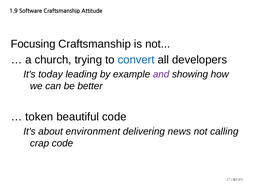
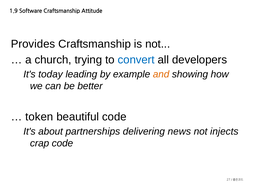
Focusing: Focusing -> Provides (33, 44)
and colour: purple -> orange (161, 74)
environment: environment -> partnerships (93, 131)
calling: calling -> injects (224, 131)
